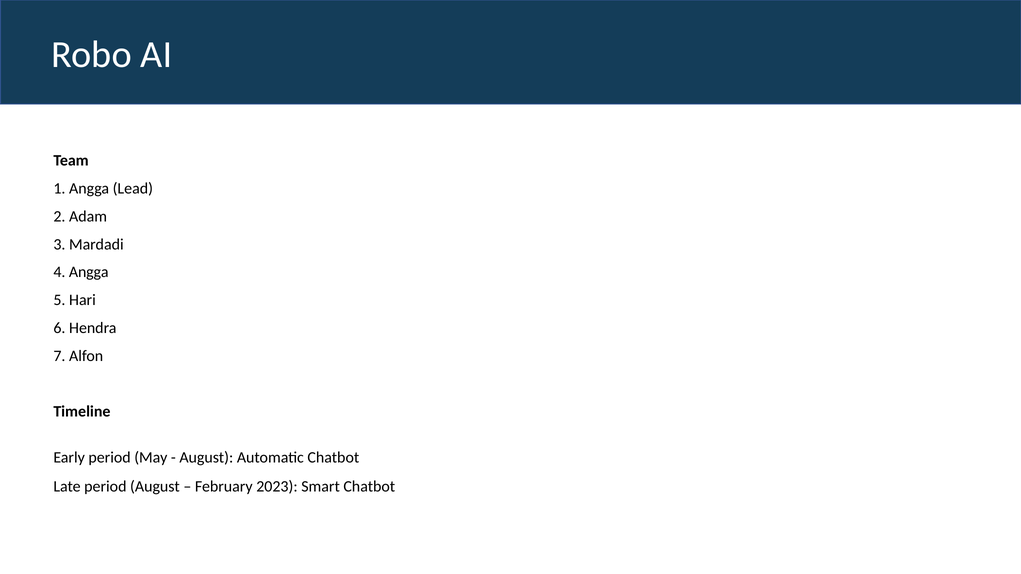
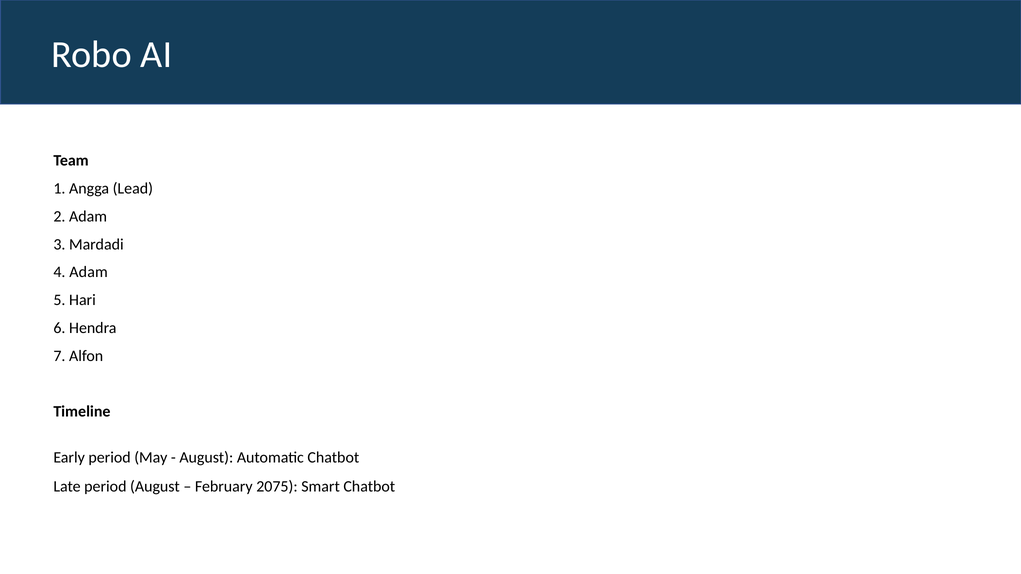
4 Angga: Angga -> Adam (89, 272)
2023: 2023 -> 2075 (277, 487)
